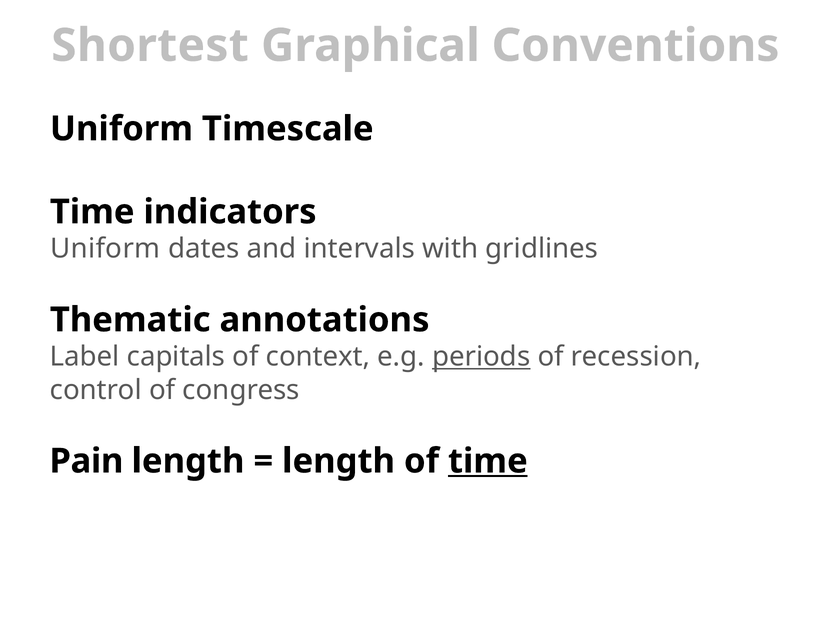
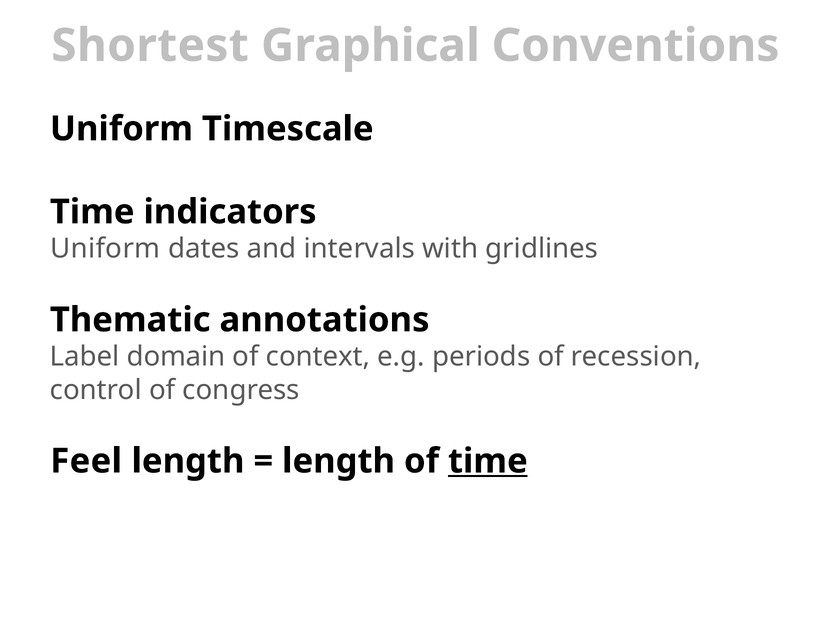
capitals: capitals -> domain (176, 357)
periods underline: present -> none (481, 357)
Pain: Pain -> Feel (86, 461)
